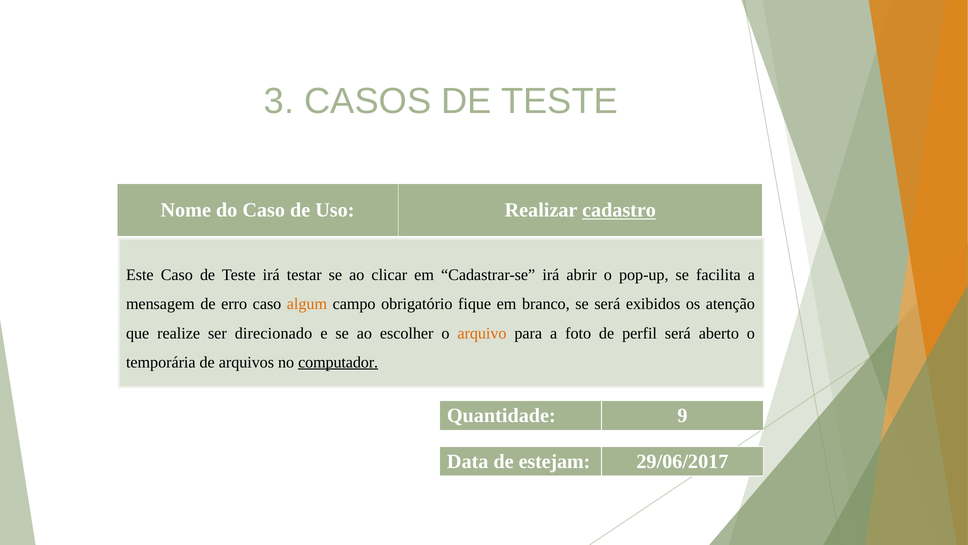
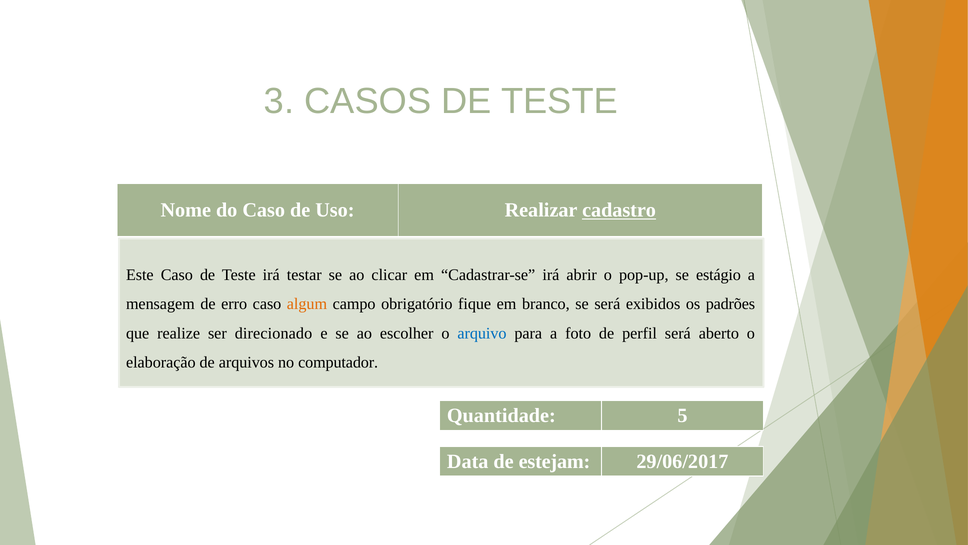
facilita: facilita -> estágio (718, 275)
atenção: atenção -> padrões (730, 304)
arquivo colour: orange -> blue (482, 333)
temporária: temporária -> elaboração (161, 362)
computador underline: present -> none (338, 362)
9: 9 -> 5 (682, 415)
